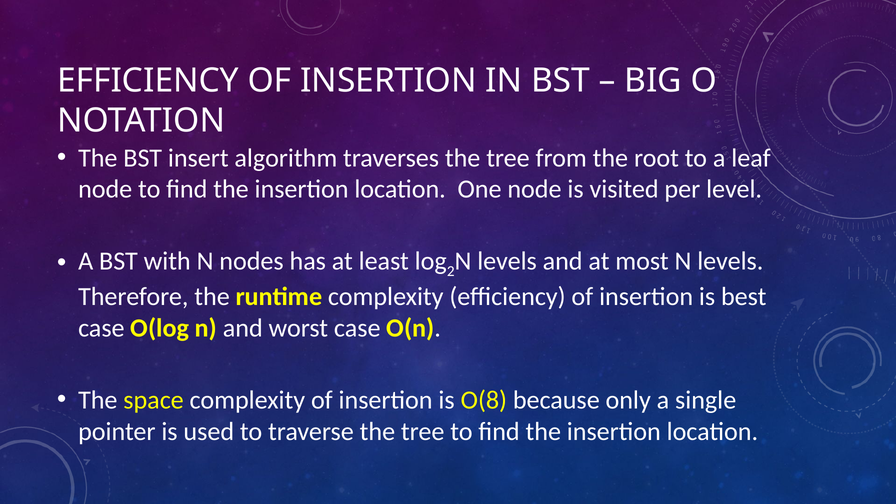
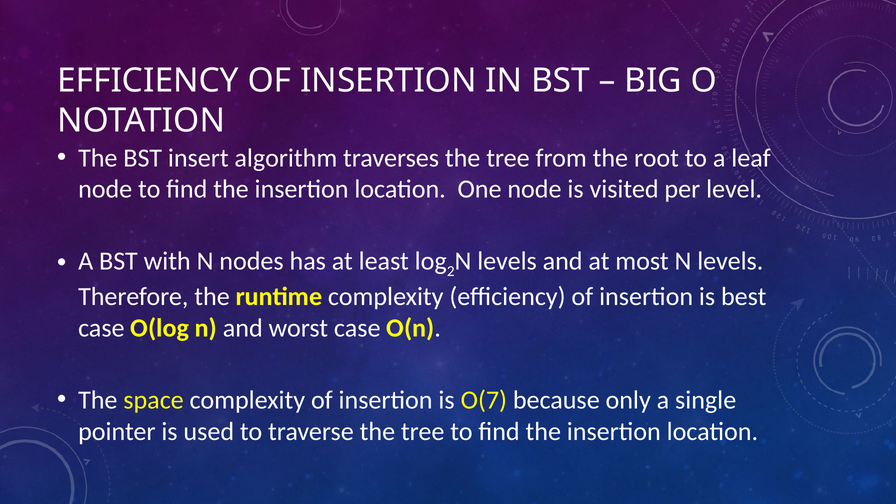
O(8: O(8 -> O(7 (484, 400)
